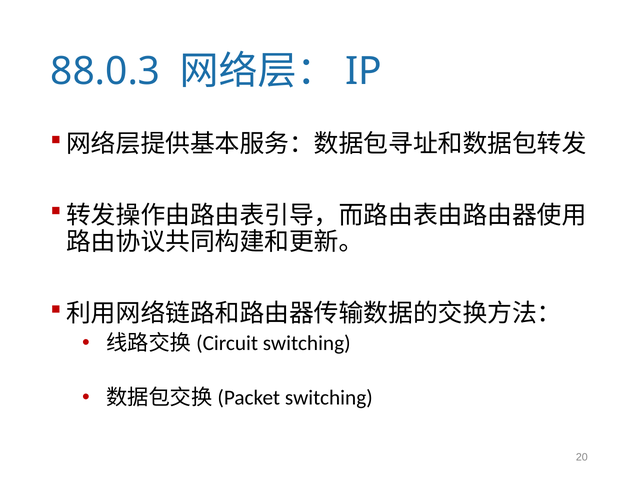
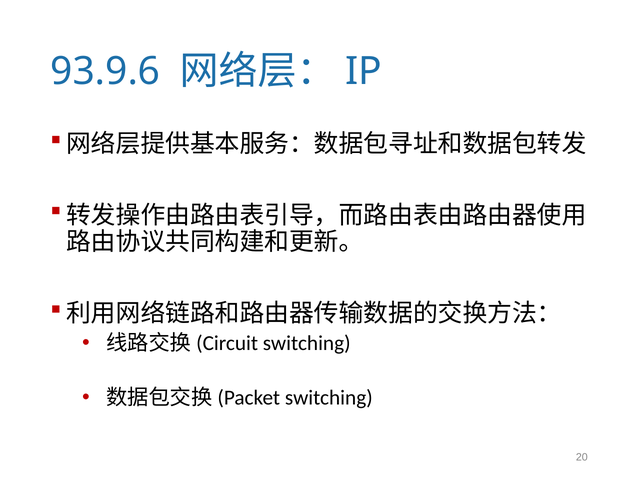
88.0.3: 88.0.3 -> 93.9.6 (105, 71)
